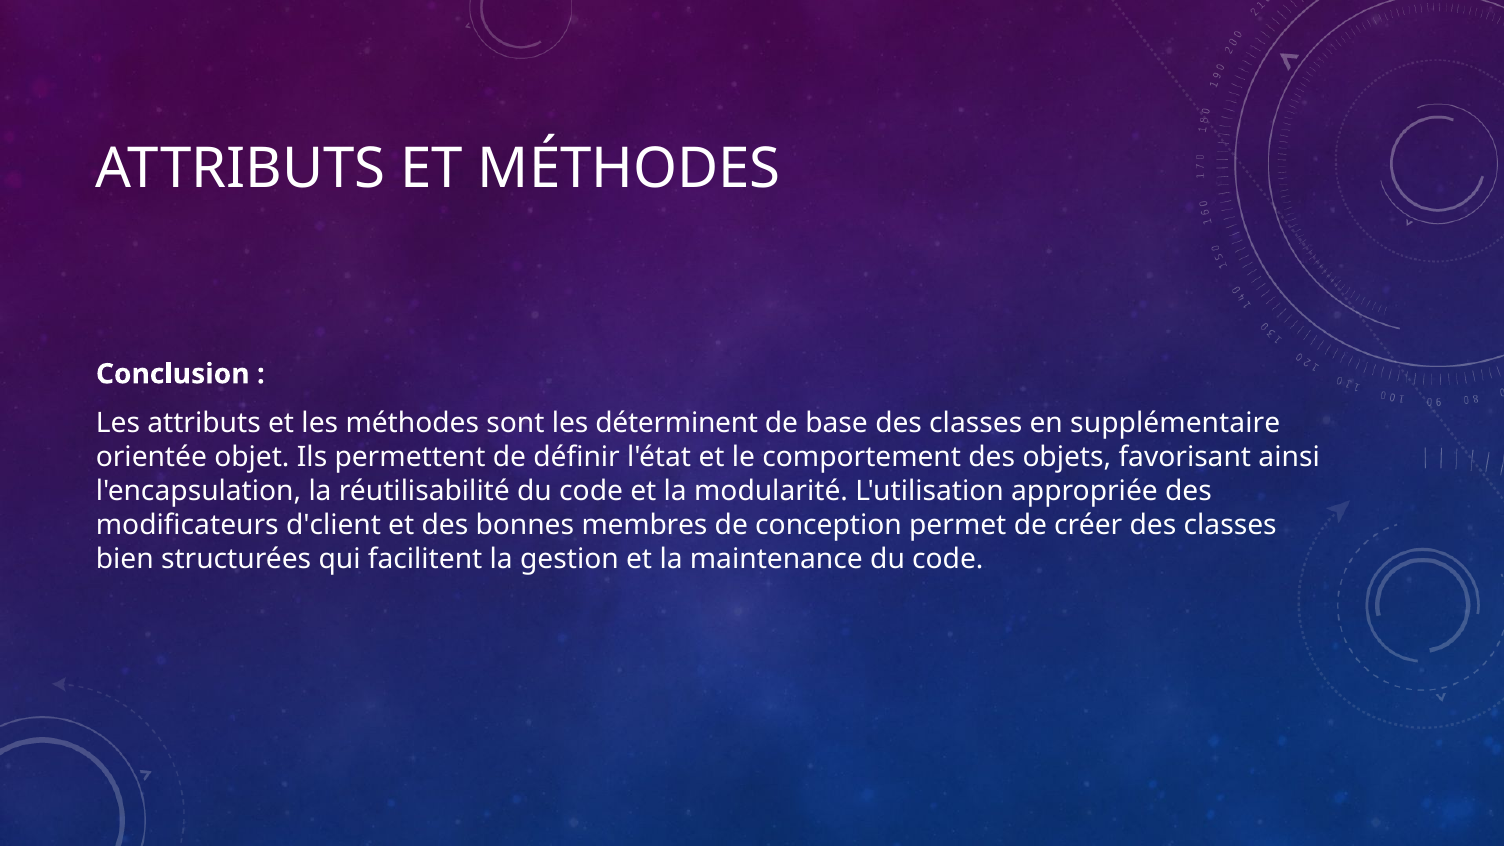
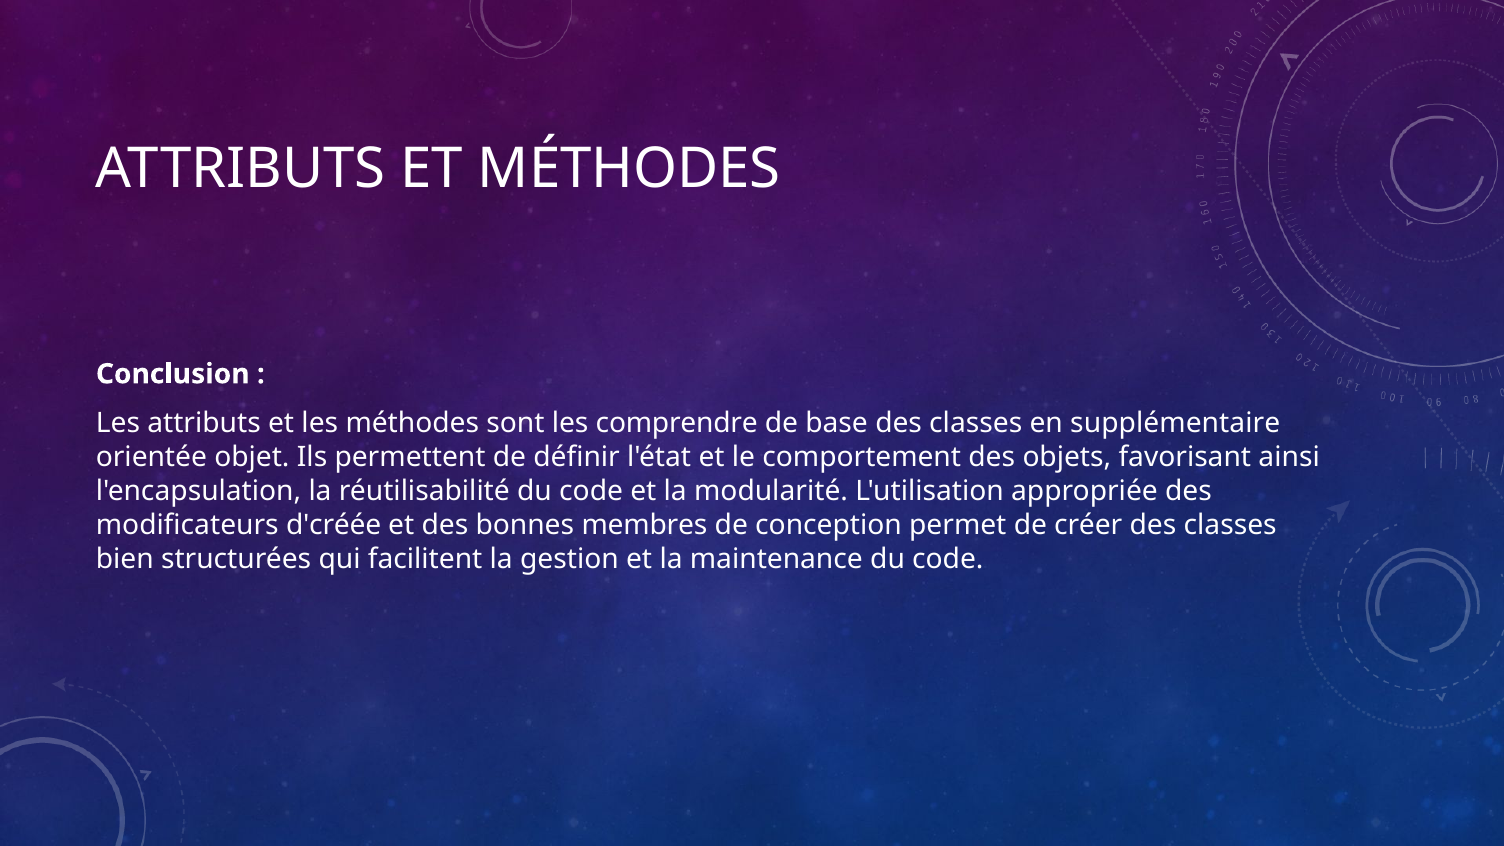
déterminent: déterminent -> comprendre (677, 424)
d'client: d'client -> d'créée (334, 525)
